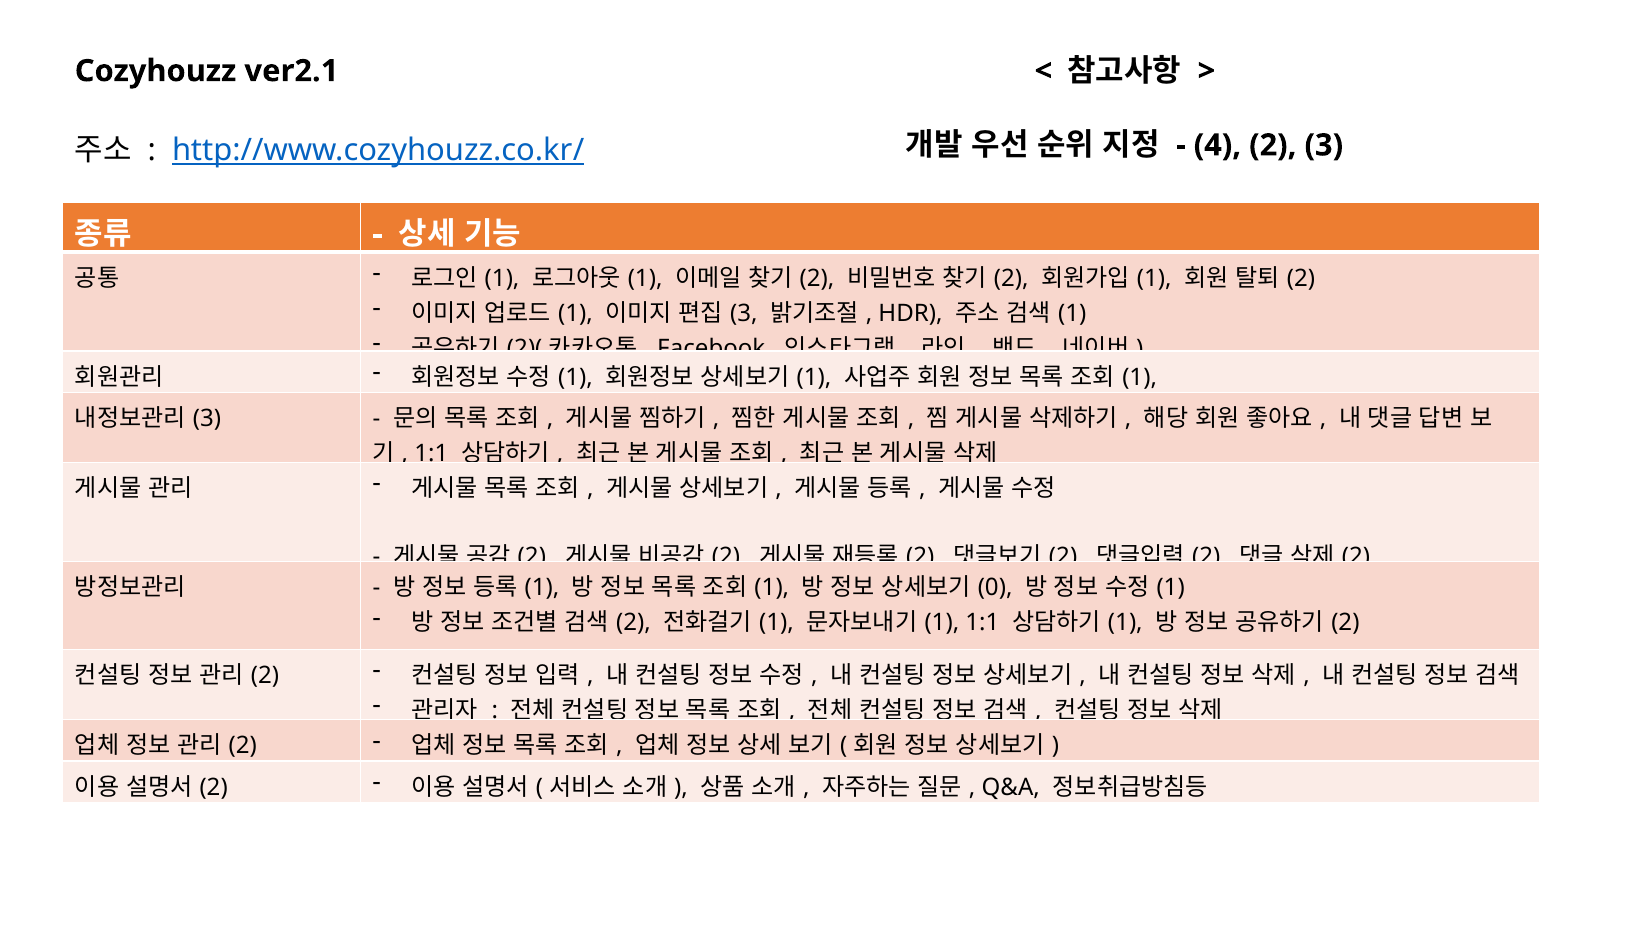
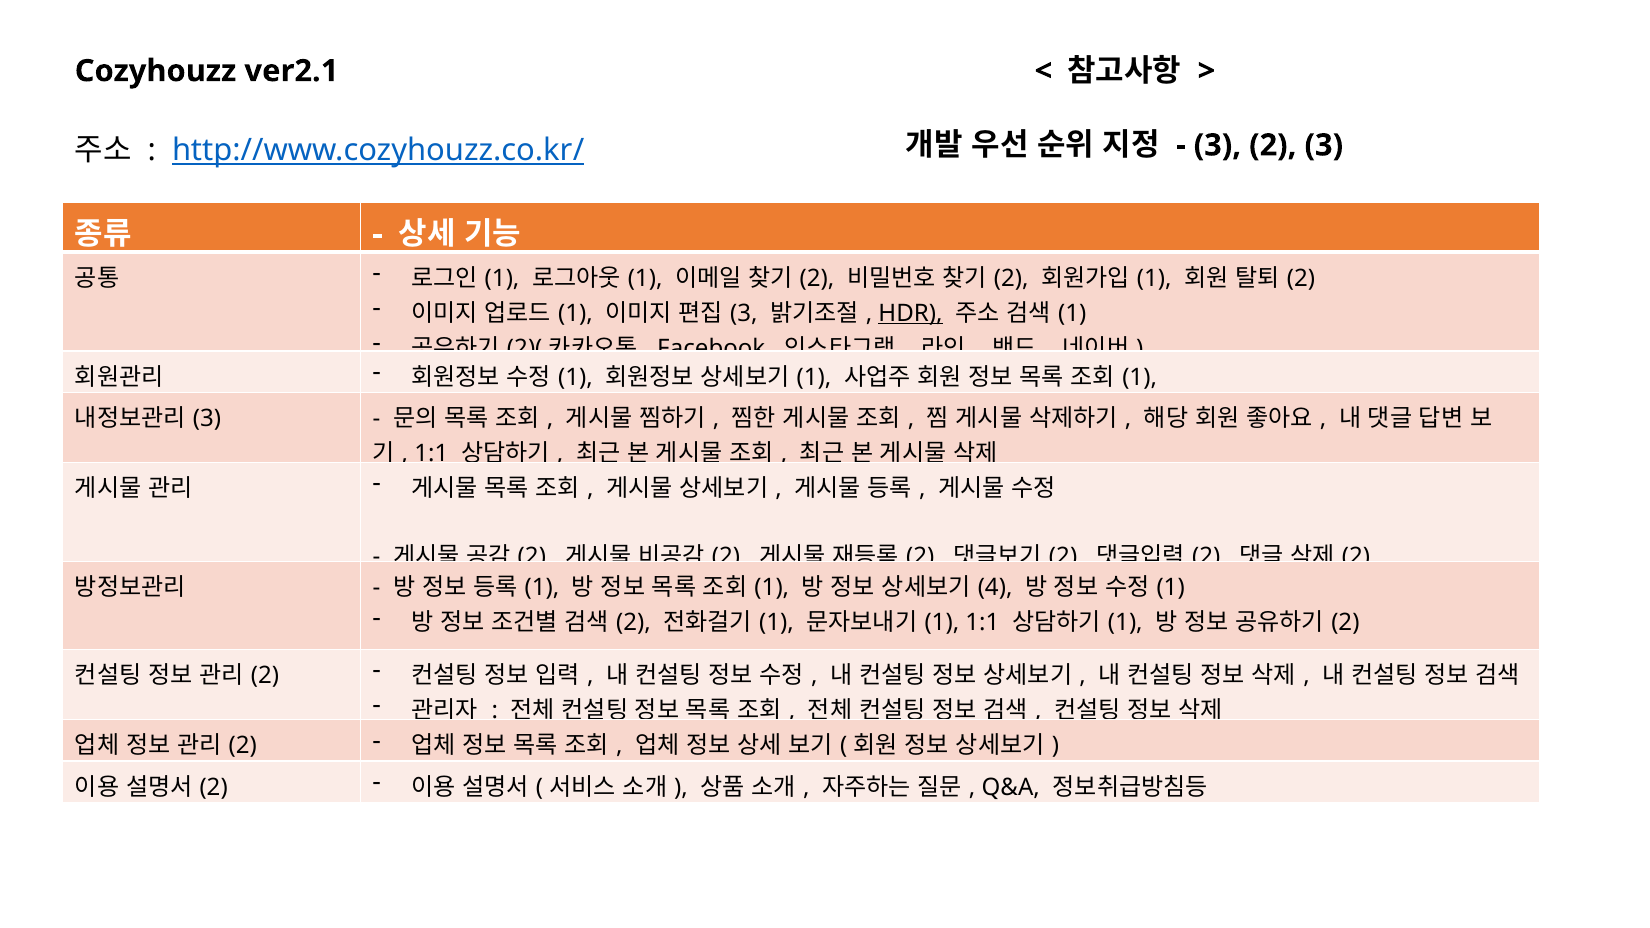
4: 4 -> 3 (1217, 145)
HDR underline: none -> present (911, 313)
0: 0 -> 4 (995, 588)
